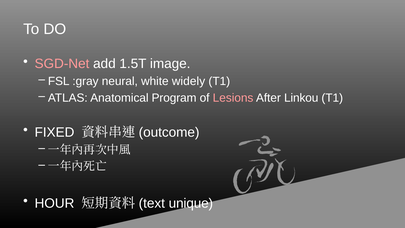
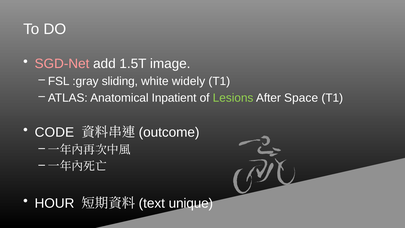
neural: neural -> sliding (120, 81)
Program: Program -> Inpatient (174, 98)
Lesions colour: pink -> light green (233, 98)
Linkou: Linkou -> Space (301, 98)
FIXED: FIXED -> CODE (54, 132)
